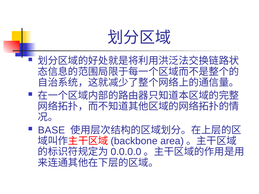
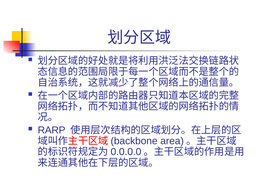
BASE: BASE -> RARP (52, 130)
